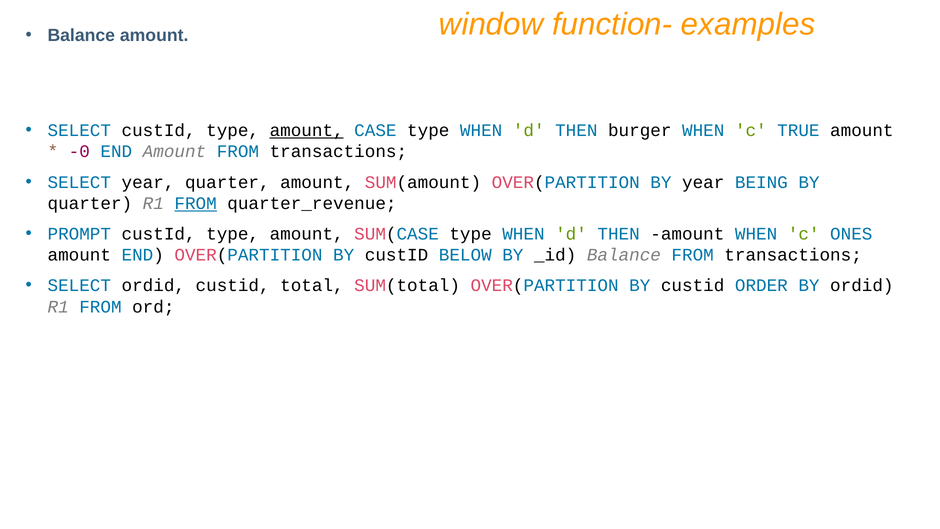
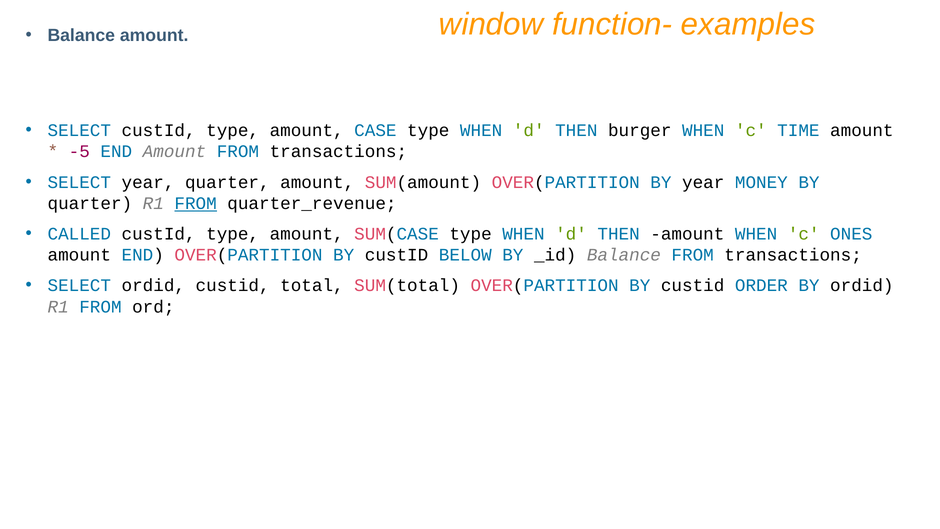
amount underline: present -> none (307, 130)
TRUE: TRUE -> TIME (798, 130)
-0: -0 -> -5 (79, 152)
BEING: BEING -> MONEY (761, 182)
PROMPT: PROMPT -> CALLED (79, 234)
